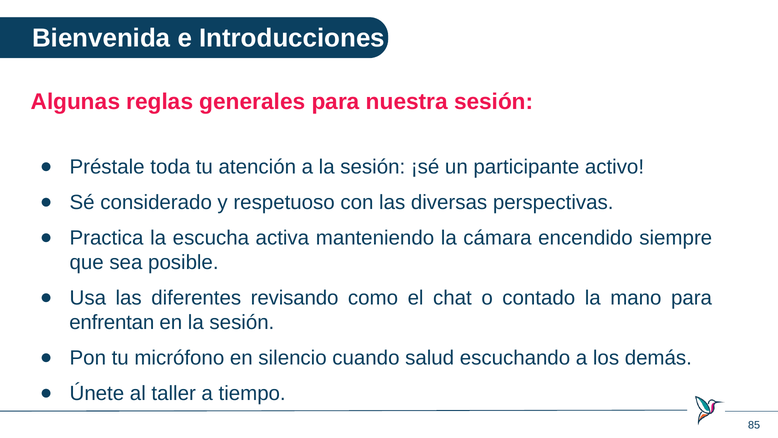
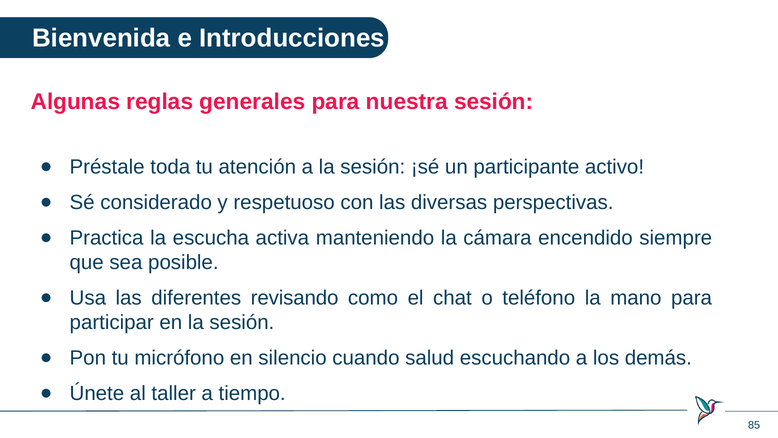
contado: contado -> teléfono (539, 298)
enfrentan: enfrentan -> participar (112, 322)
